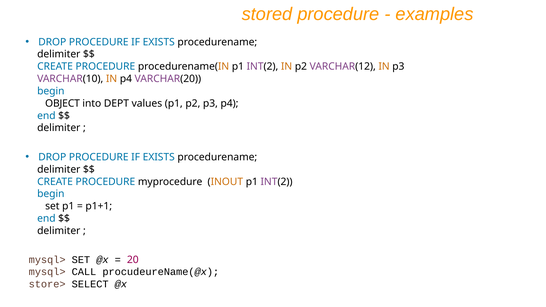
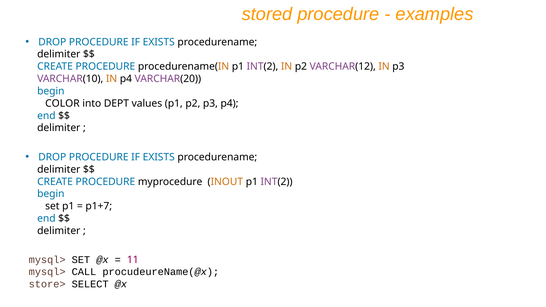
OBJECT: OBJECT -> COLOR (62, 103)
p1+1: p1+1 -> p1+7 (99, 206)
20: 20 -> 11 (133, 260)
